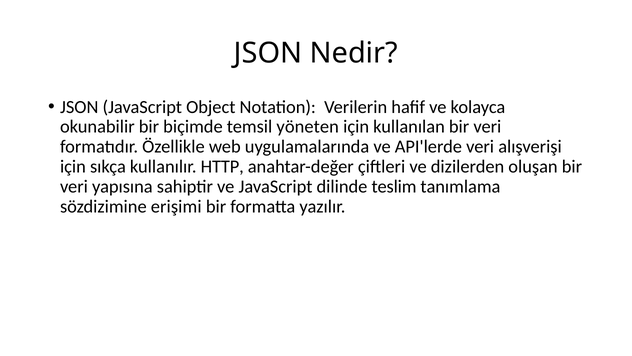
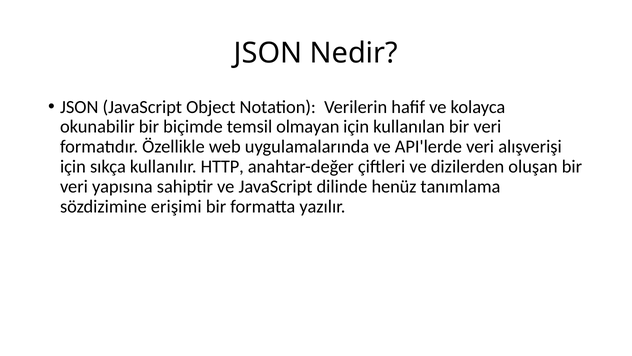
yöneten: yöneten -> olmayan (308, 127)
teslim: teslim -> henüz (394, 186)
